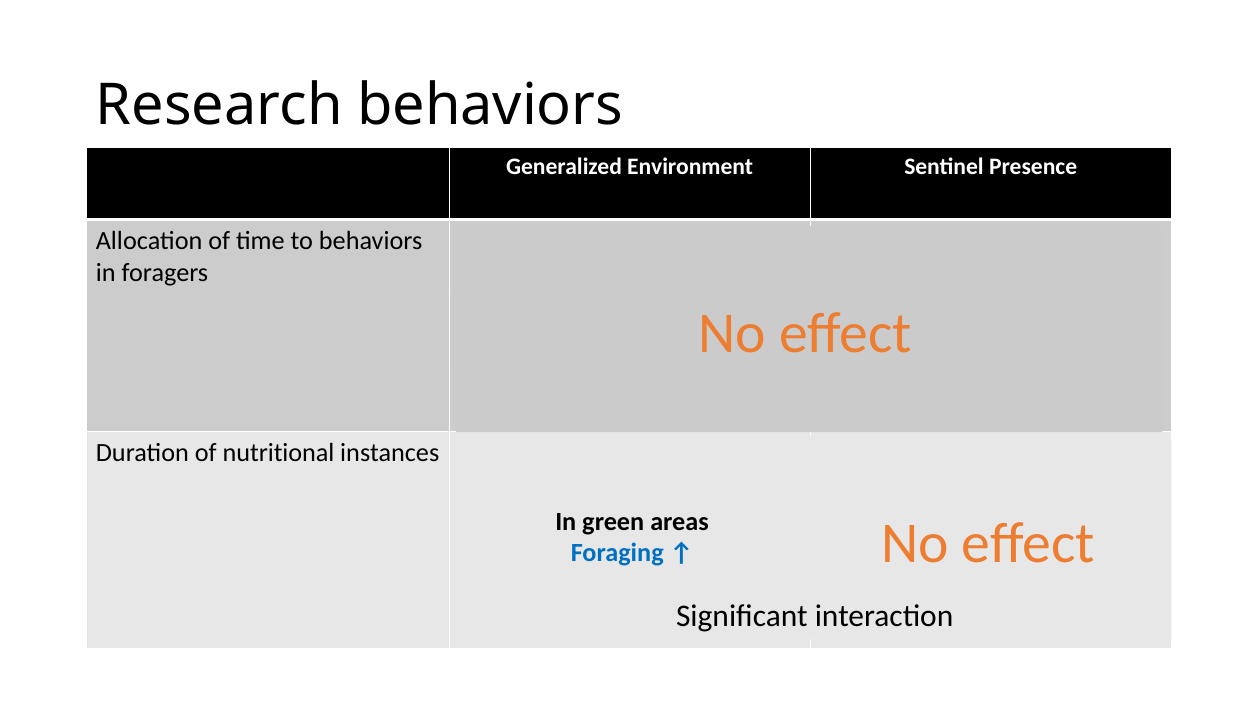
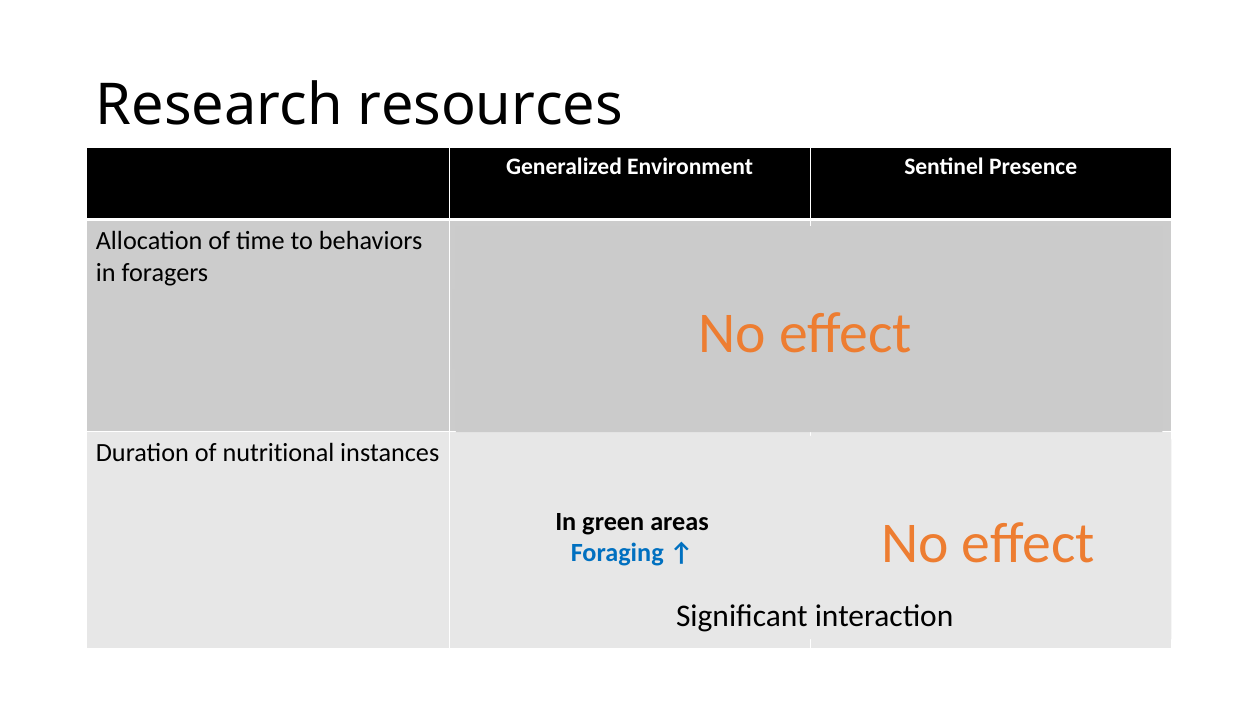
Research behaviors: behaviors -> resources (490, 106)
